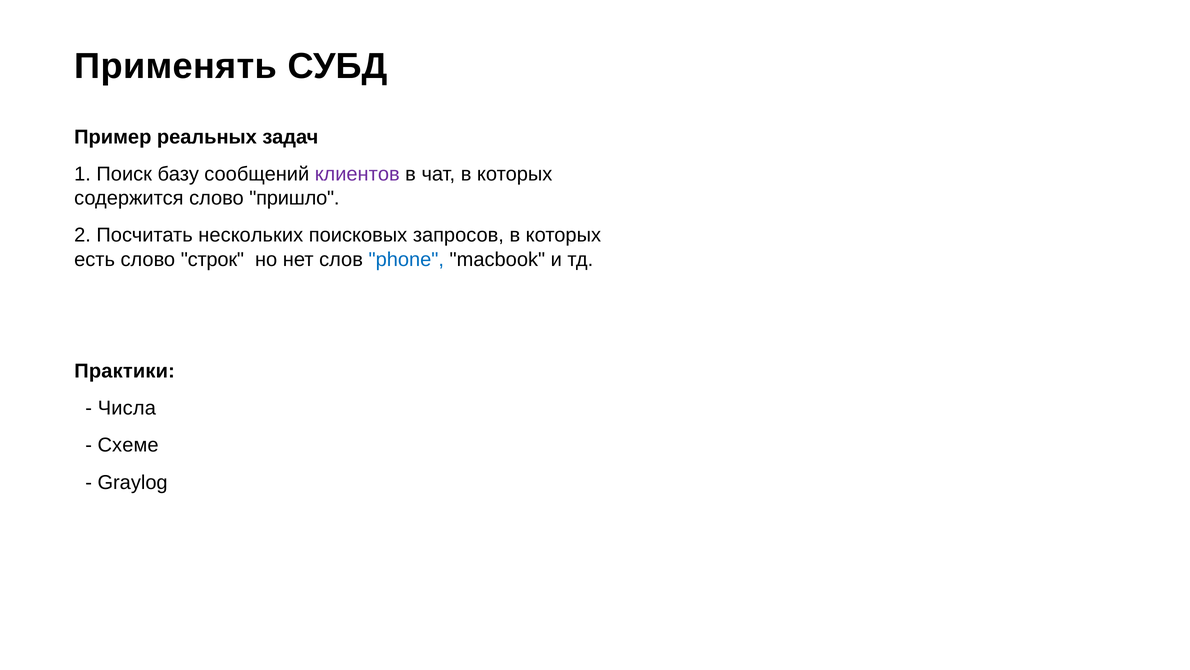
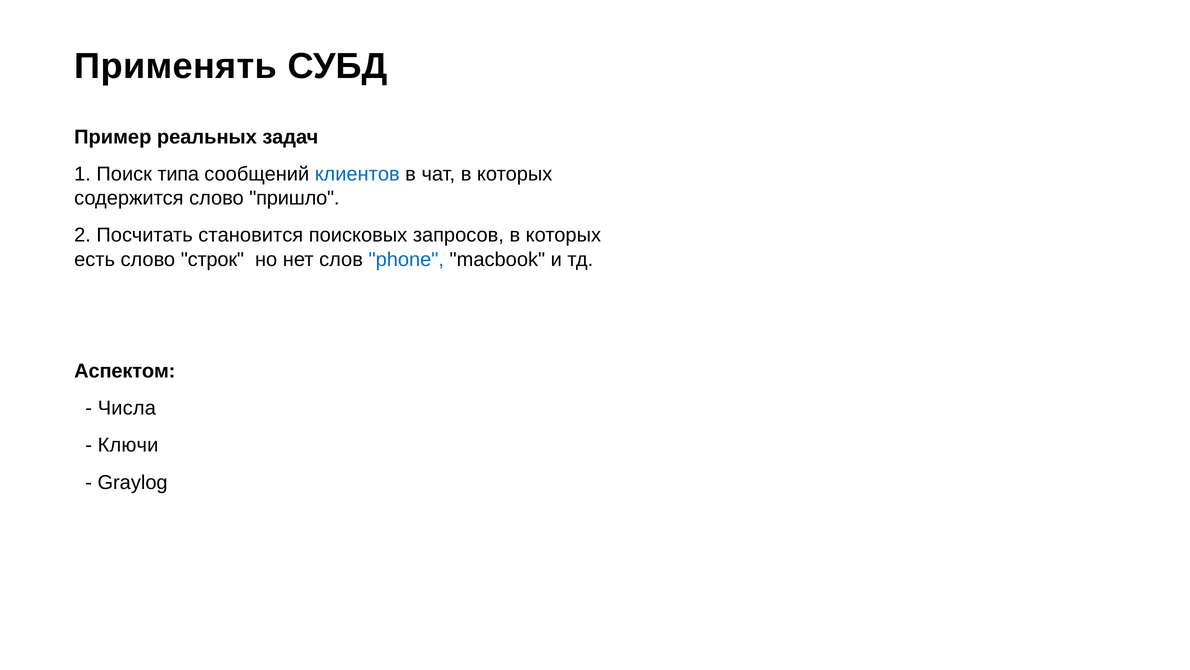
базу: базу -> типа (178, 174)
клиентов colour: purple -> blue (357, 174)
нескольких: нескольких -> становится (251, 235)
Практики: Практики -> Аспектом (125, 371)
Схеме: Схеме -> Ключи (128, 445)
